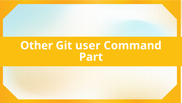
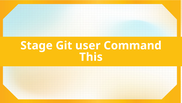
Other: Other -> Stage (37, 45)
Part: Part -> This (91, 57)
